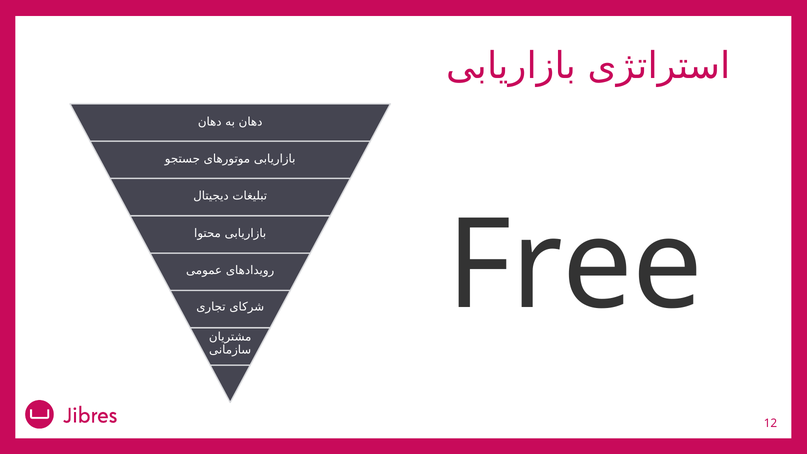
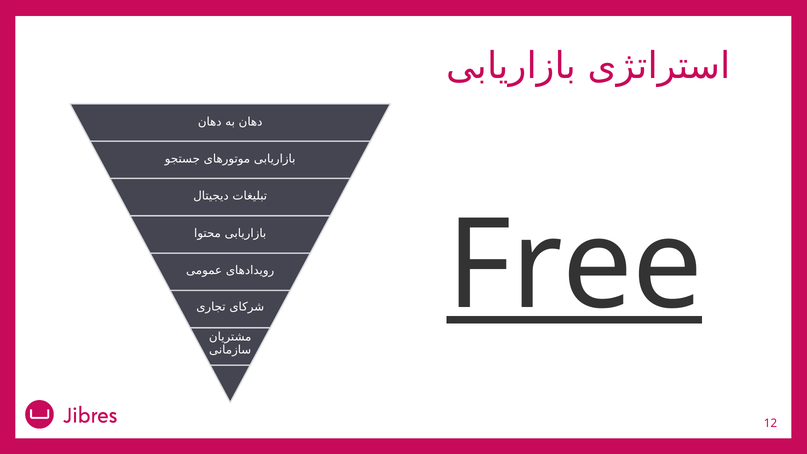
Free underline: none -> present (575, 266)
